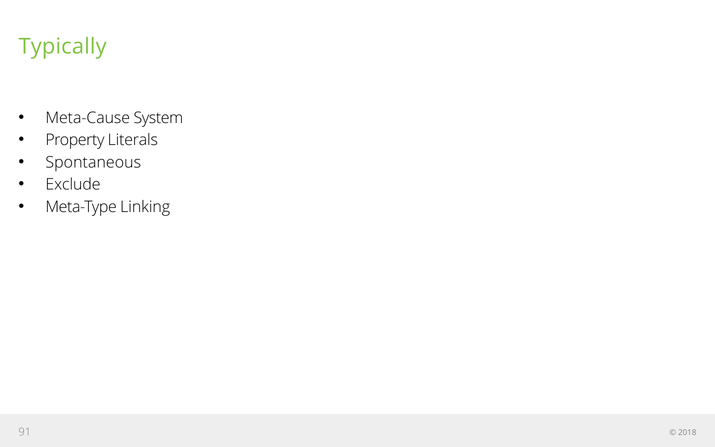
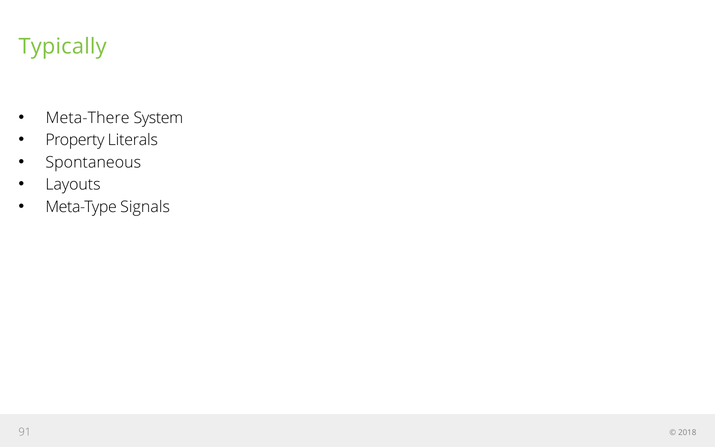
Meta-Cause: Meta-Cause -> Meta-There (88, 118)
Exclude: Exclude -> Layouts (73, 185)
Linking: Linking -> Signals (145, 207)
